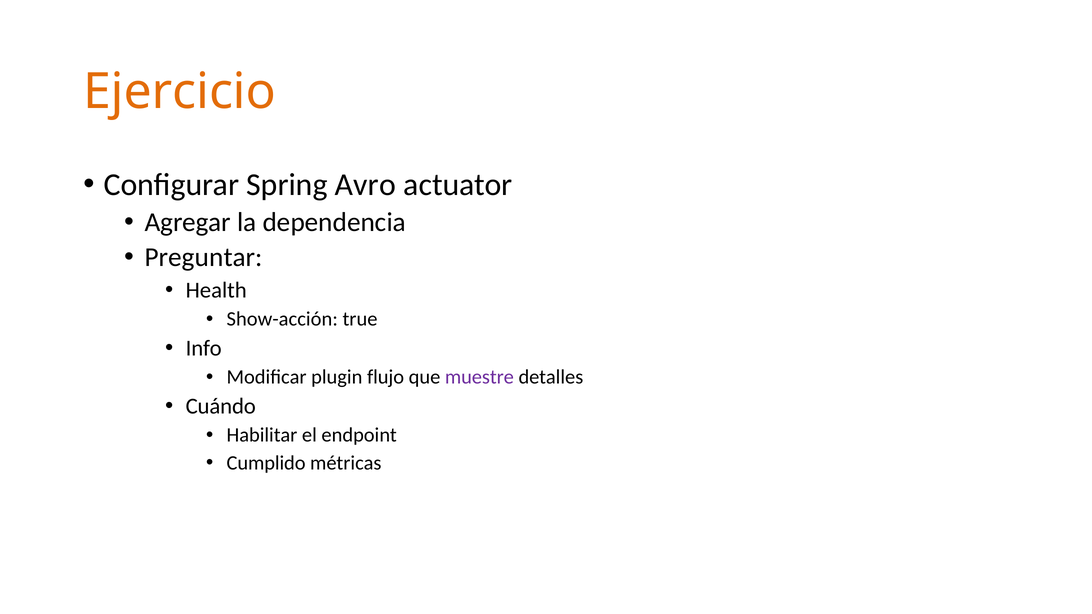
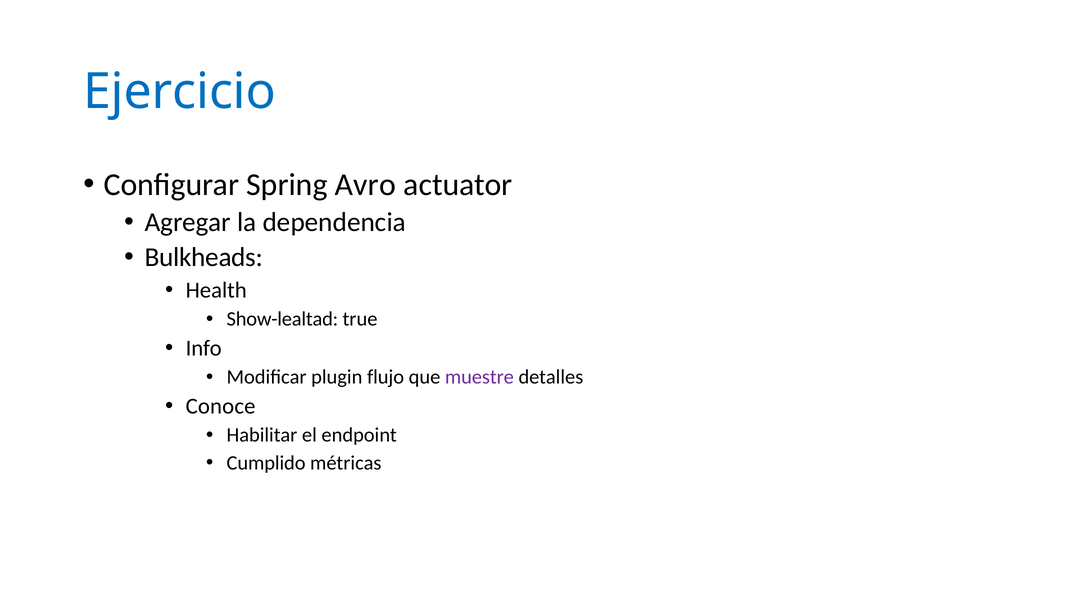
Ejercicio colour: orange -> blue (180, 92)
Preguntar: Preguntar -> Bulkheads (204, 257)
Show-acción: Show-acción -> Show-lealtad (282, 319)
Cuándo: Cuándo -> Conoce (221, 406)
